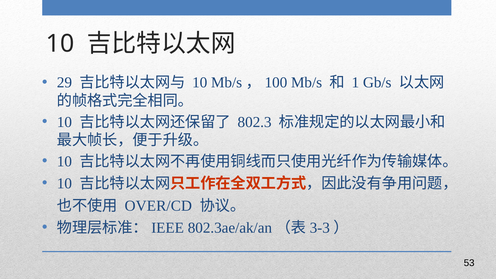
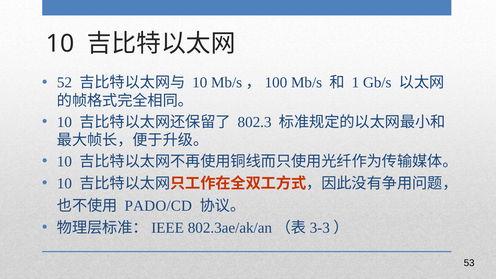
29: 29 -> 52 (64, 83)
OVER/CD: OVER/CD -> PADO/CD (158, 206)
